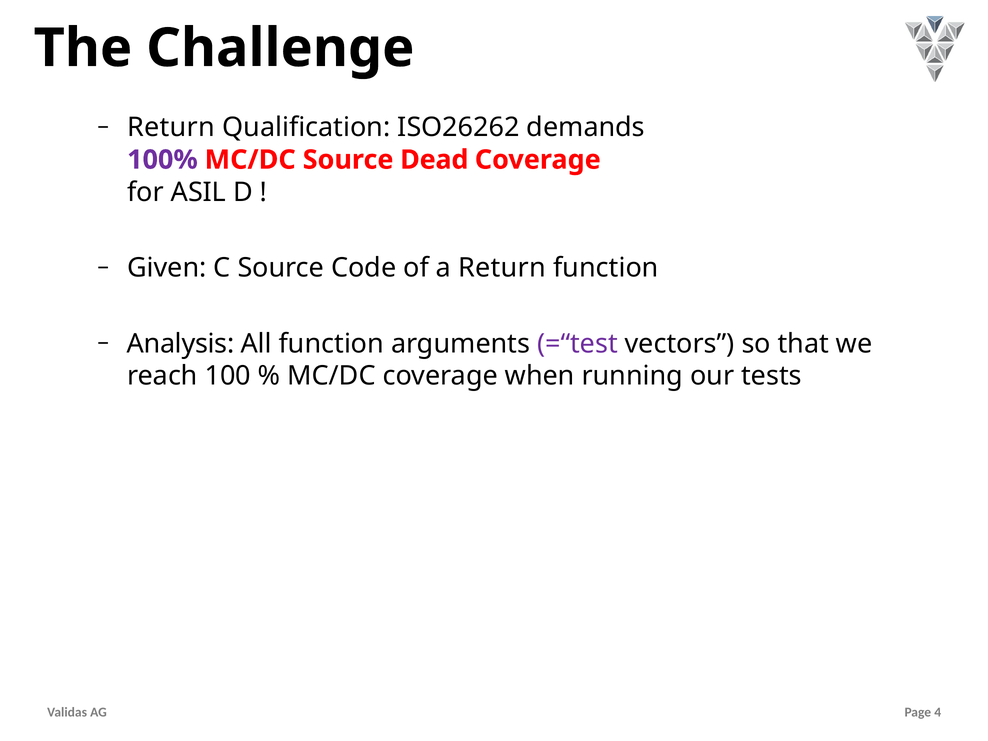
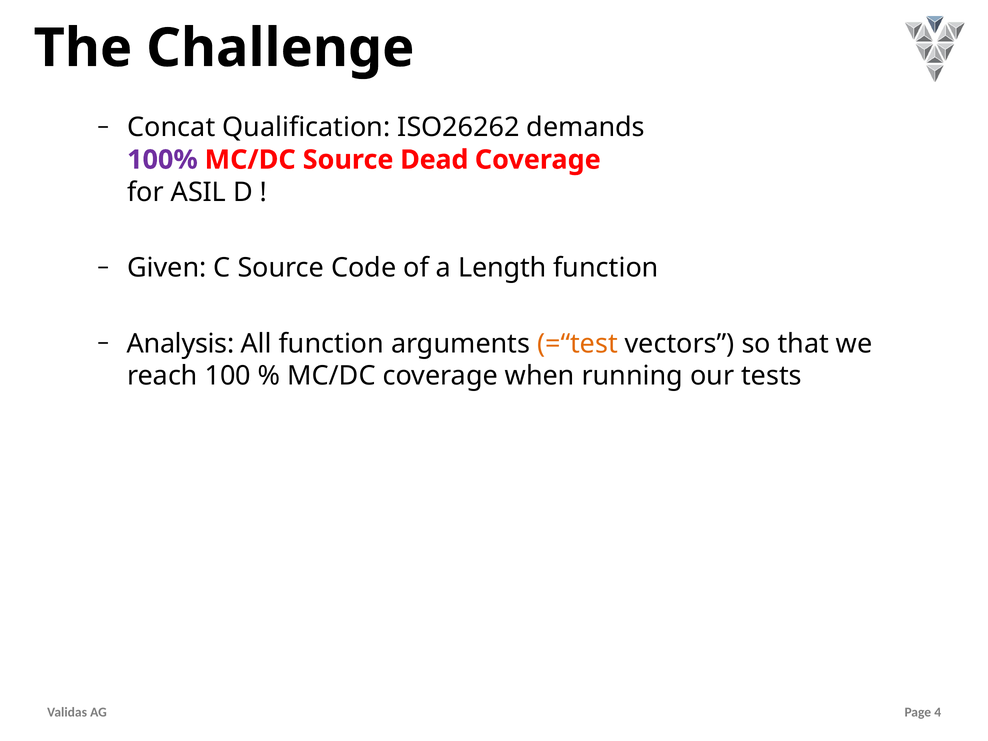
Return: Return -> Concat (171, 127)
a Return: Return -> Length (502, 268)
=“test colour: purple -> orange (577, 344)
